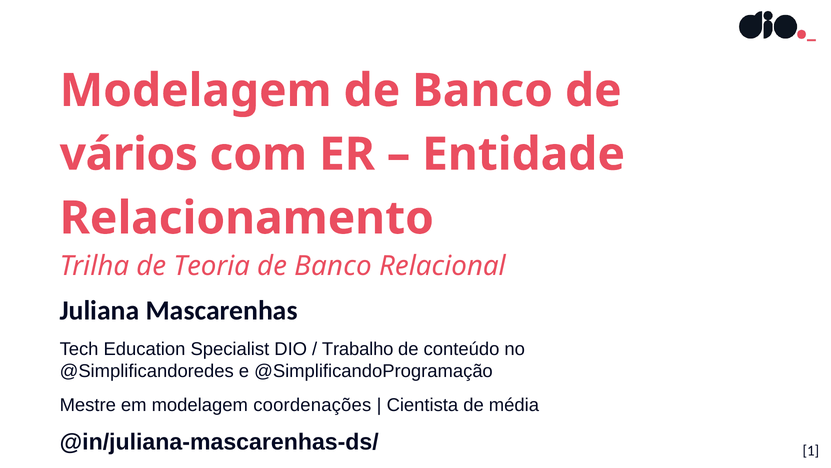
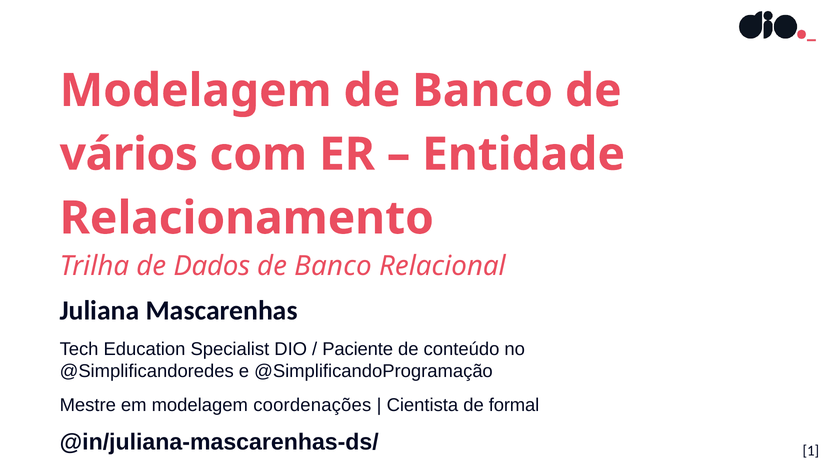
Teoria: Teoria -> Dados (212, 266)
Trabalho: Trabalho -> Paciente (358, 349)
média: média -> formal (514, 405)
